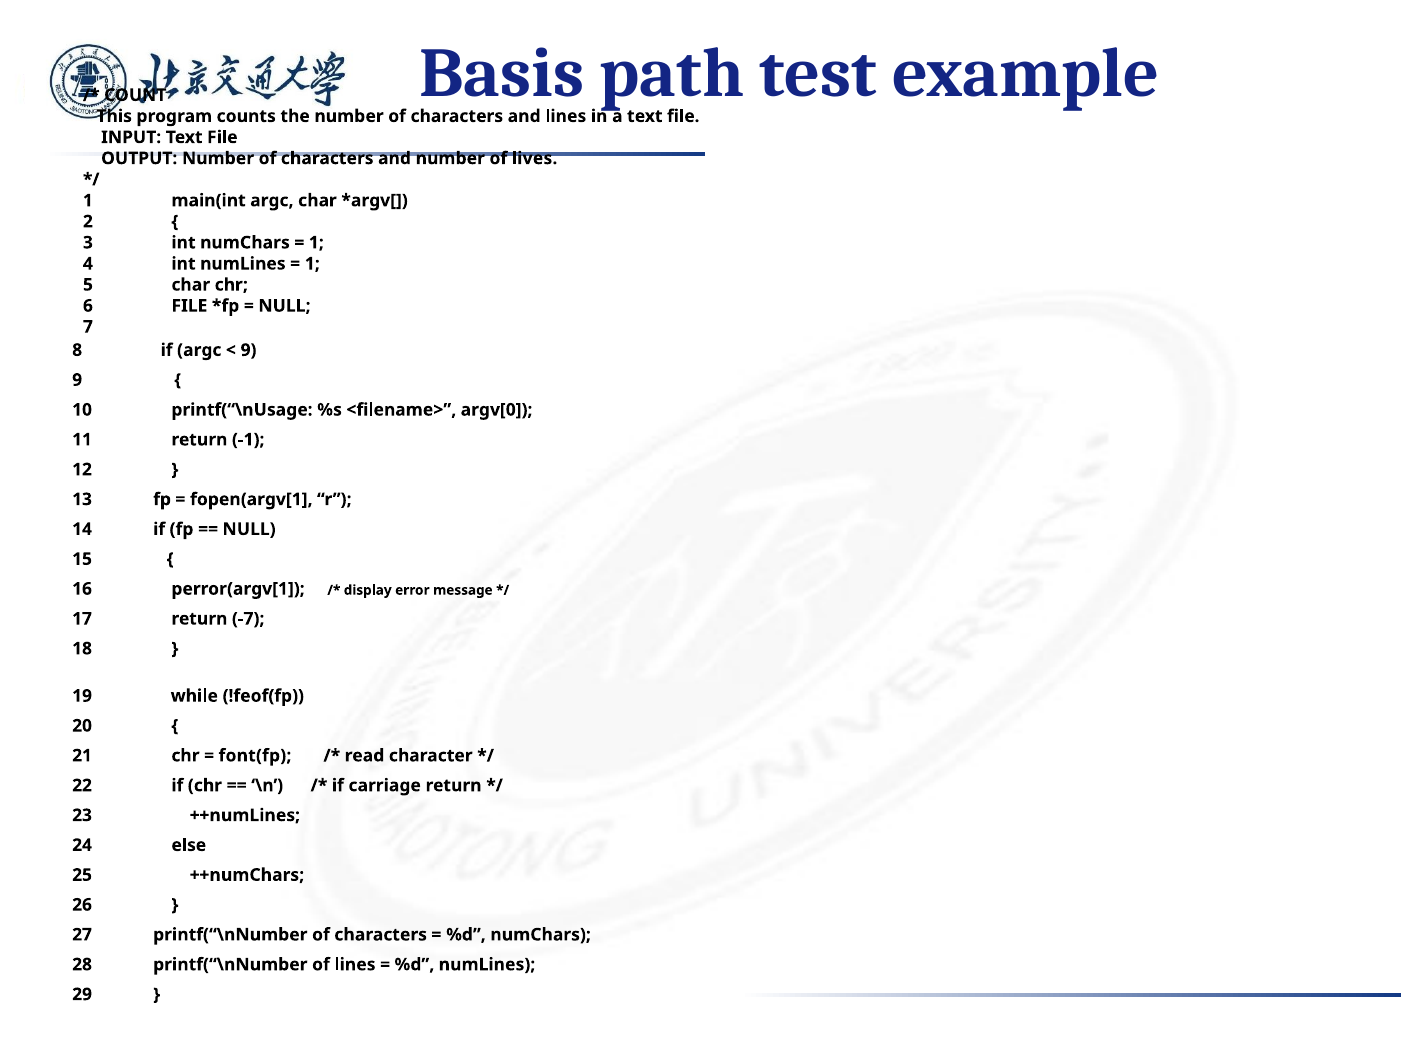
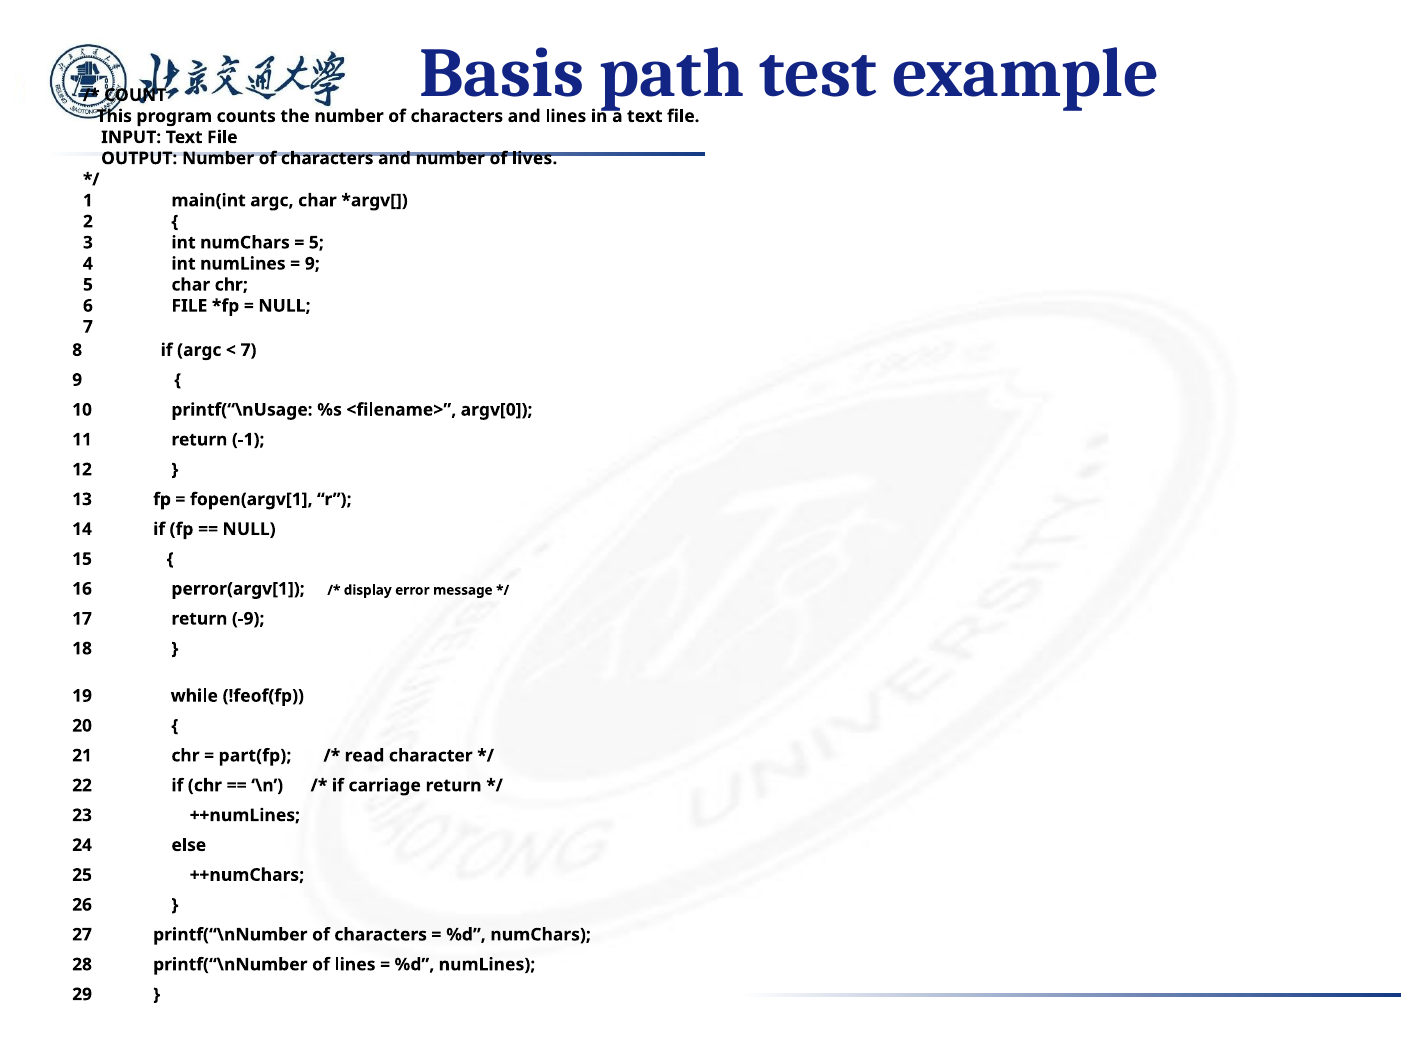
1: 1 -> 5 (316, 243)
1: 1 -> 9 (312, 264)
9: 9 -> 7 (249, 350)
-7: -7 -> -9 (248, 619)
font(fp: font(fp -> part(fp (255, 755)
